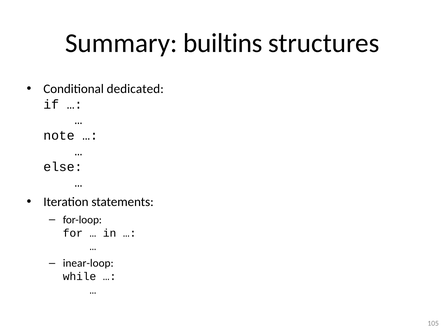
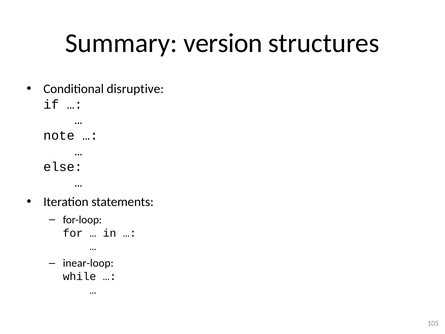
builtins: builtins -> version (223, 43)
dedicated: dedicated -> disruptive (135, 89)
